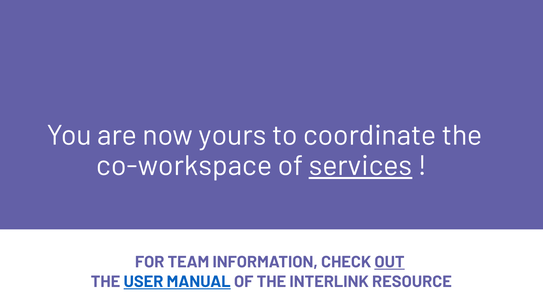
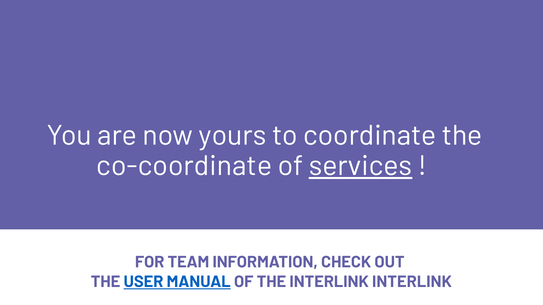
co-workspace: co-workspace -> co-coordinate (184, 166)
OUT underline: present -> none (390, 263)
INTERLINK RESOURCE: RESOURCE -> INTERLINK (412, 282)
